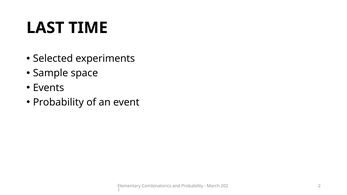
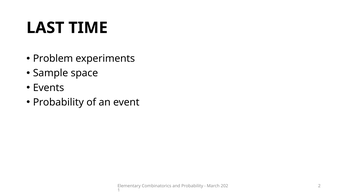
Selected: Selected -> Problem (53, 59)
